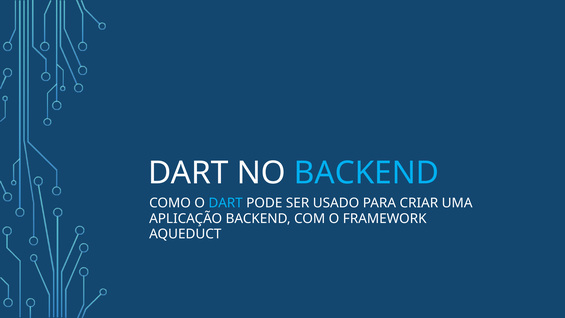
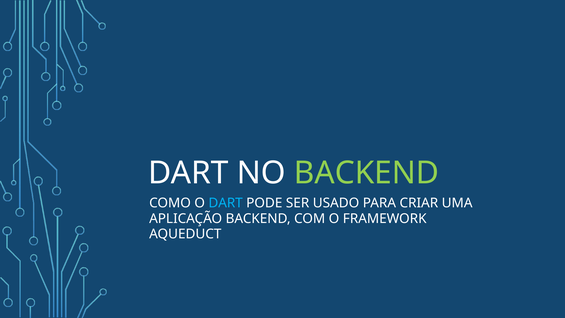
BACKEND colour: light blue -> light green (367, 173)
